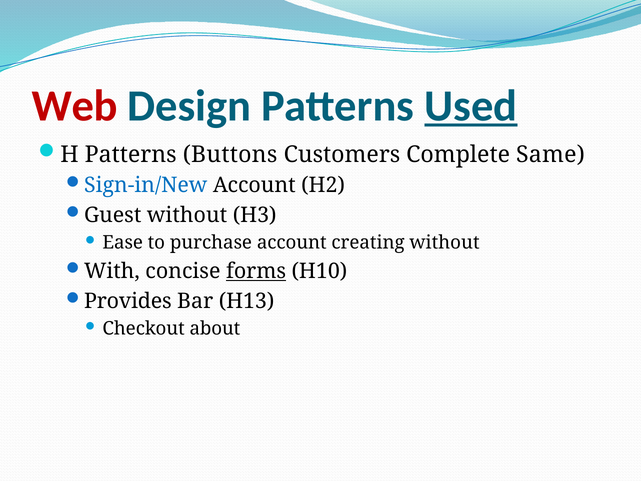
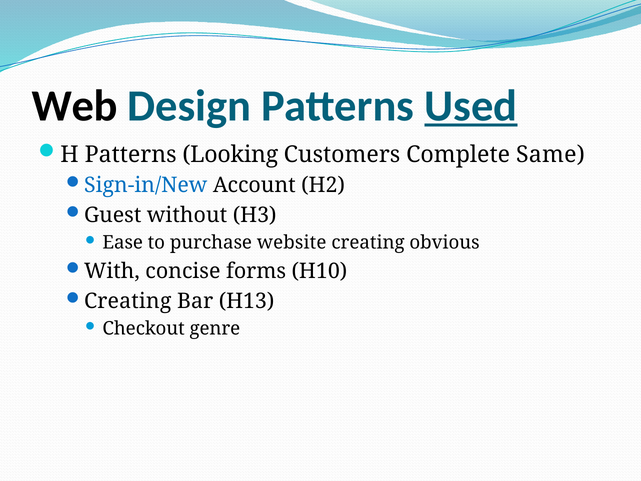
Web colour: red -> black (75, 106)
Buttons: Buttons -> Looking (230, 154)
purchase account: account -> website (292, 243)
creating without: without -> obvious (445, 243)
forms underline: present -> none (256, 271)
Provides: Provides -> Creating (128, 301)
about: about -> genre (215, 329)
